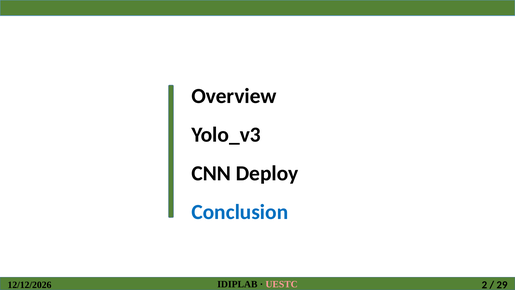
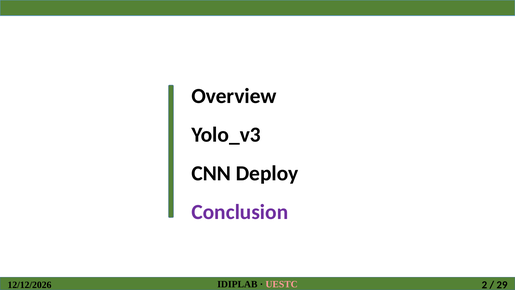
Conclusion colour: blue -> purple (240, 212)
